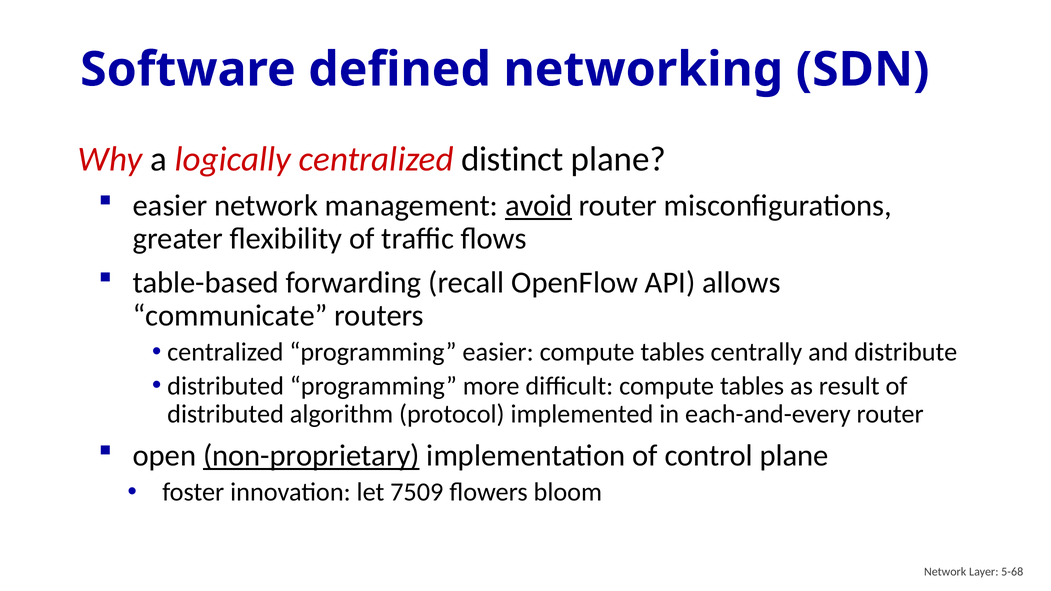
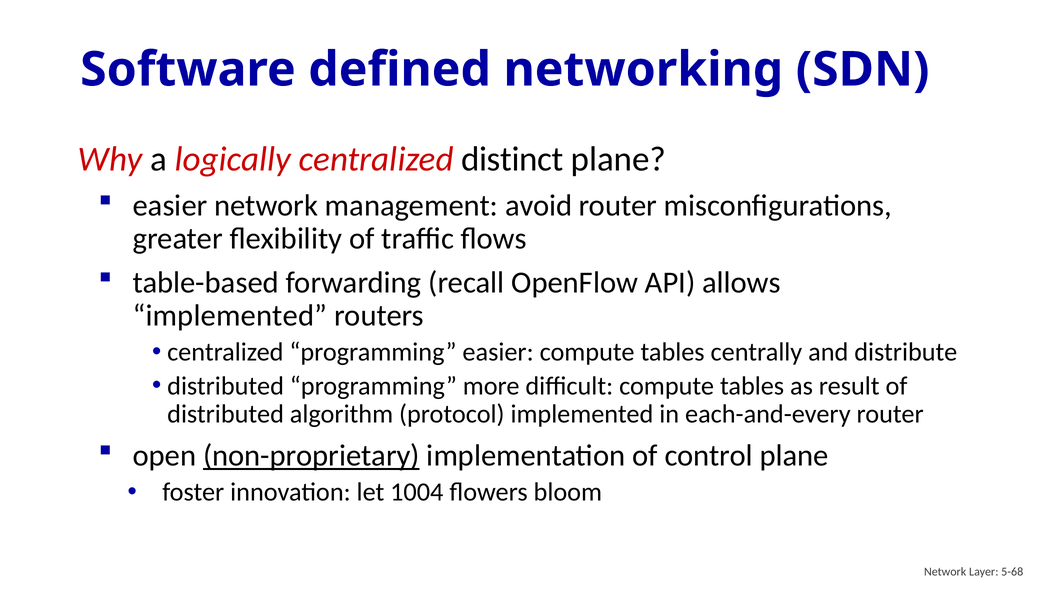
avoid underline: present -> none (539, 206)
communicate: communicate -> implemented (230, 316)
7509: 7509 -> 1004 (417, 492)
